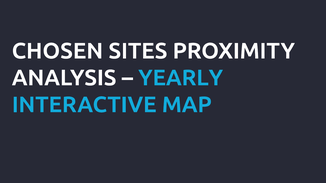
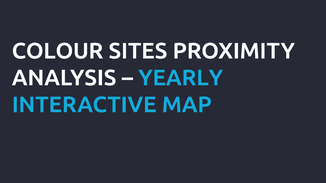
CHOSEN: CHOSEN -> COLOUR (58, 51)
